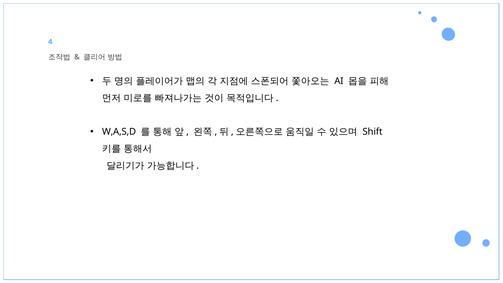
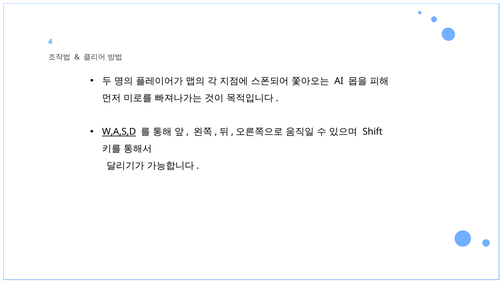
W,A,S,D underline: none -> present (119, 132)
